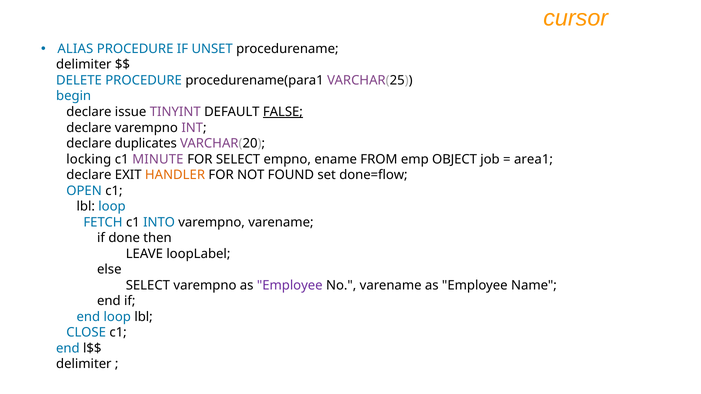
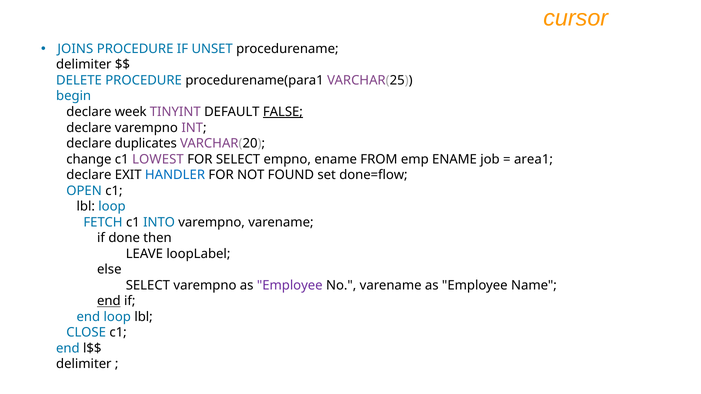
ALIAS: ALIAS -> JOINS (75, 49)
issue: issue -> week (131, 112)
locking: locking -> change (89, 159)
MINUTE: MINUTE -> LOWEST (158, 159)
emp OBJECT: OBJECT -> ENAME (455, 159)
HANDLER colour: orange -> blue (175, 175)
end underline: none -> present (109, 301)
